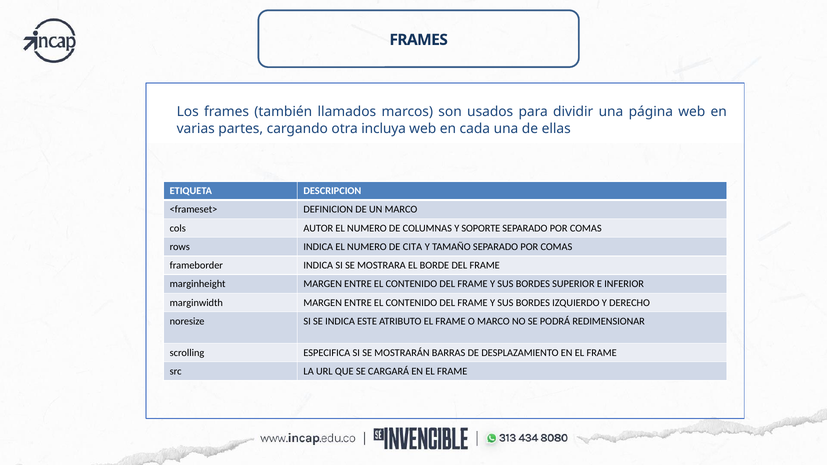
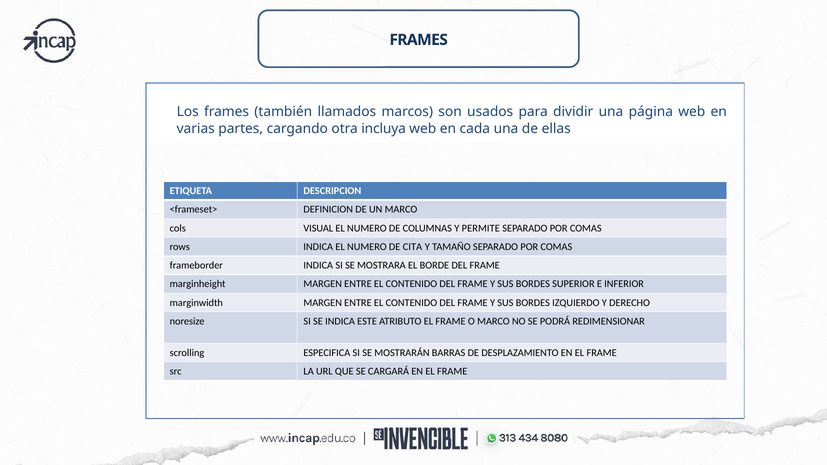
AUTOR: AUTOR -> VISUAL (318, 228)
SOPORTE: SOPORTE -> PERMITE (481, 228)
